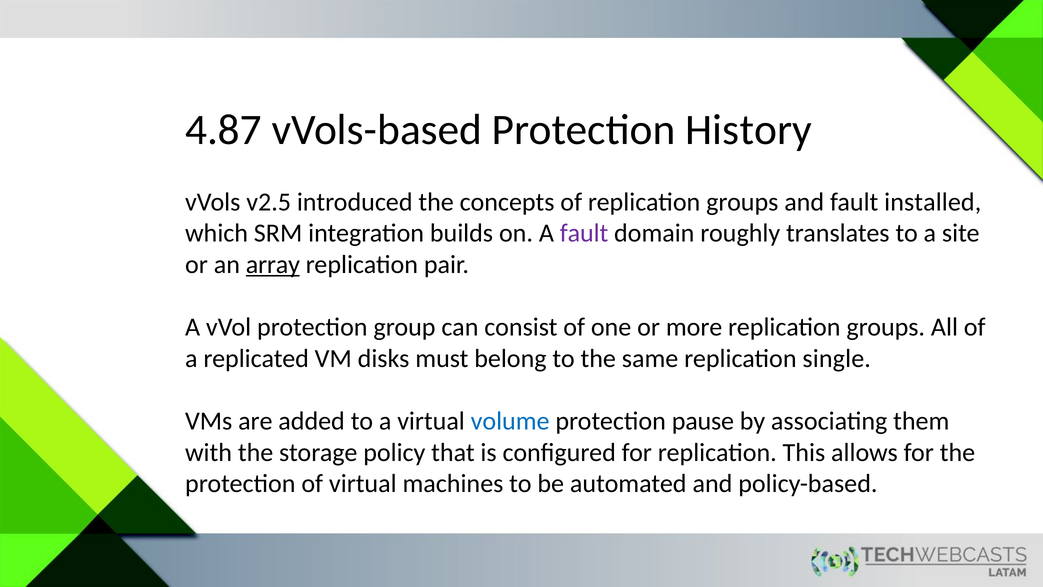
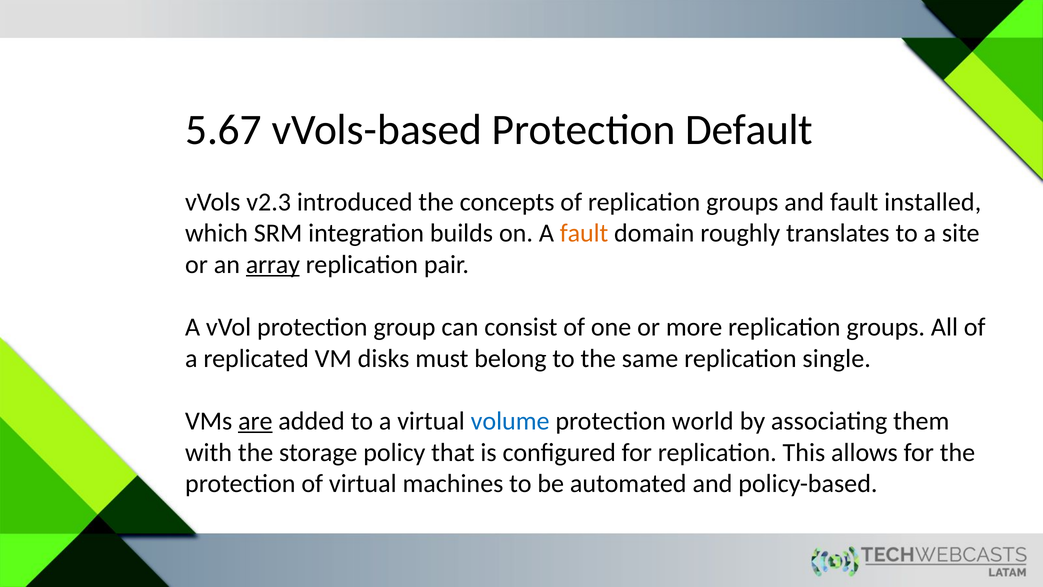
4.87: 4.87 -> 5.67 (224, 130)
History: History -> Default (749, 130)
v2.5: v2.5 -> v2.3 (269, 202)
fault colour: purple -> orange (584, 233)
are underline: none -> present (255, 421)
pause: pause -> world (703, 421)
